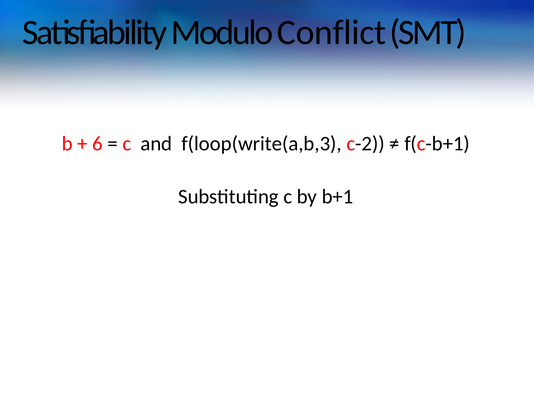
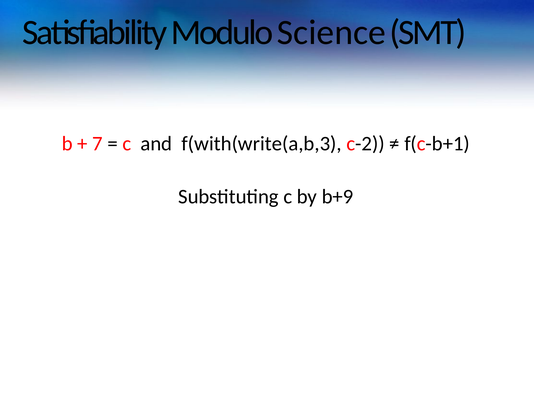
Conflict: Conflict -> Science (331, 32)
6: 6 -> 7 (97, 144)
f(loop(write(a,b,3: f(loop(write(a,b,3 -> f(with(write(a,b,3 (262, 144)
b+1: b+1 -> b+9 (338, 197)
